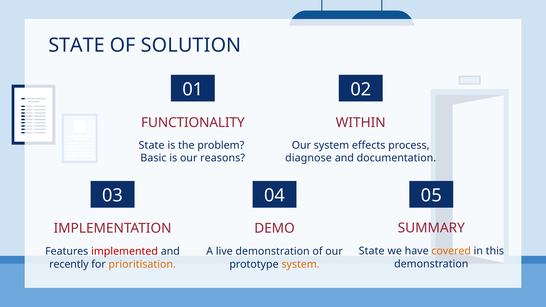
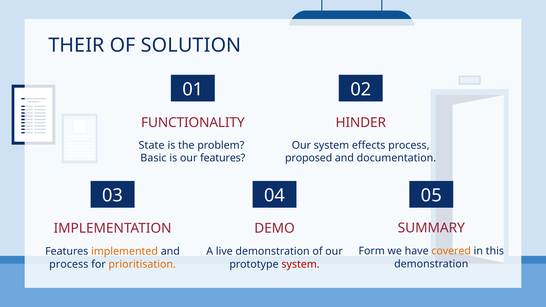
STATE: STATE -> THEIR (76, 45)
WITHIN: WITHIN -> HINDER (361, 123)
our reasons: reasons -> features (223, 158)
diagnose: diagnose -> proposed (309, 158)
State: State -> Form (372, 251)
implemented colour: red -> orange (125, 252)
recently: recently -> process (69, 264)
system colour: orange -> red (301, 264)
